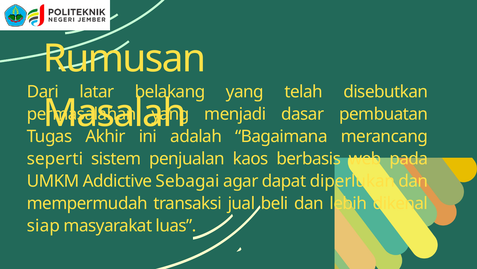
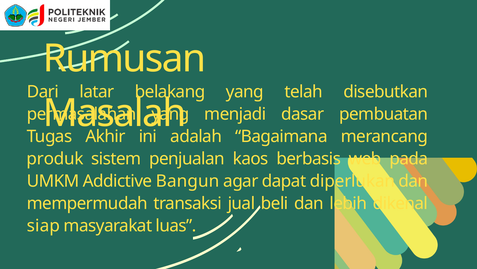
seperti: seperti -> produk (55, 158)
Sebagai: Sebagai -> Bangun (188, 181)
